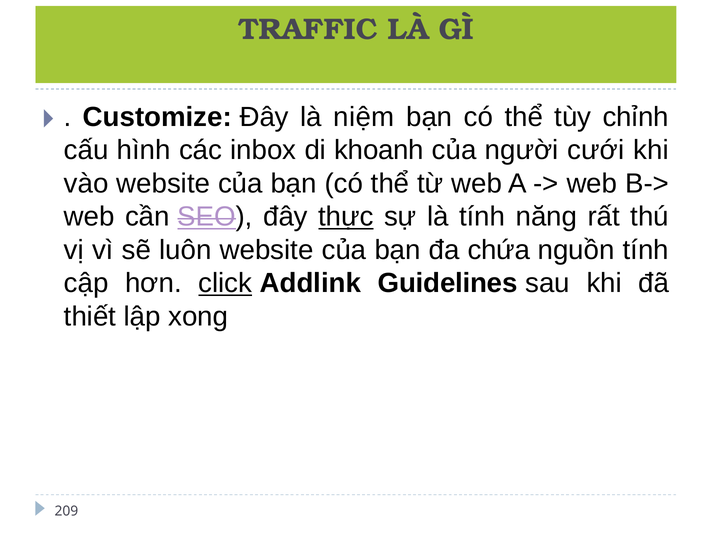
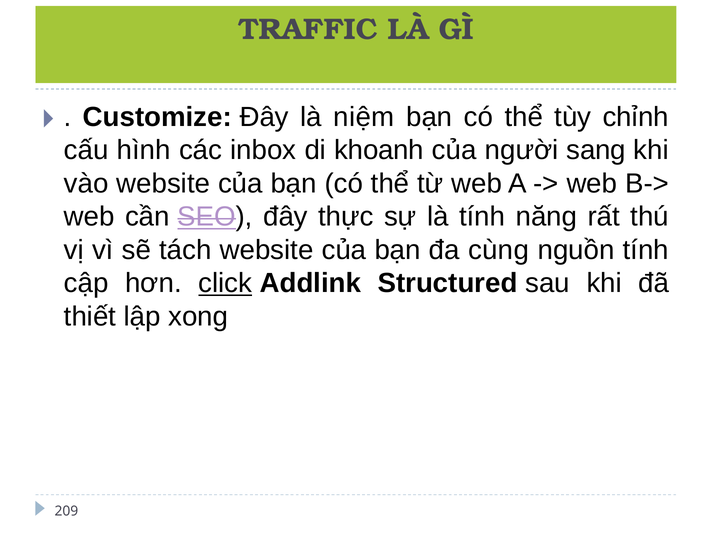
cưới: cưới -> sang (596, 150)
thực underline: present -> none (346, 217)
luôn: luôn -> tách (185, 250)
chứa: chứa -> cùng (498, 250)
Guidelines: Guidelines -> Structured (448, 283)
